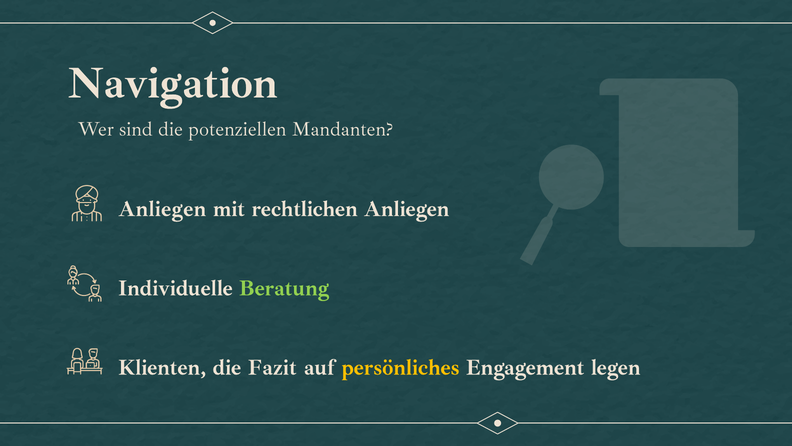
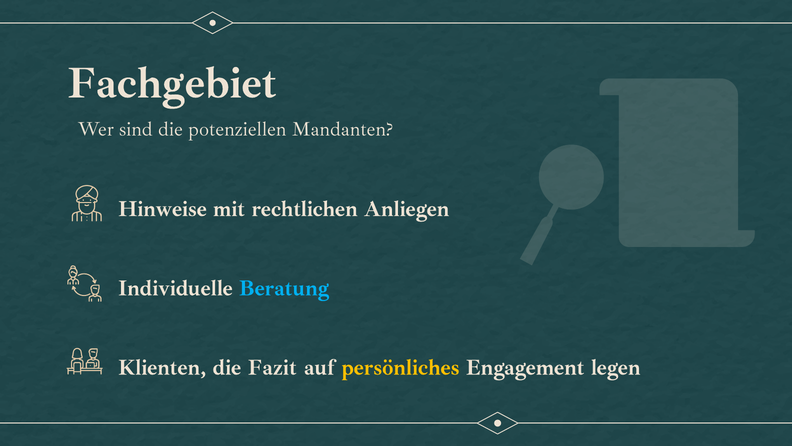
Navigation: Navigation -> Fachgebiet (172, 83)
Anliegen: Anliegen -> Hinweise (162, 209)
Beratung colour: light green -> light blue (284, 288)
